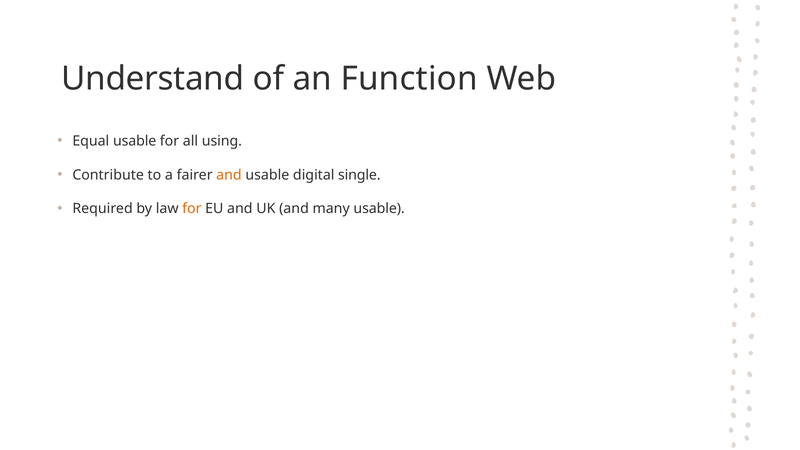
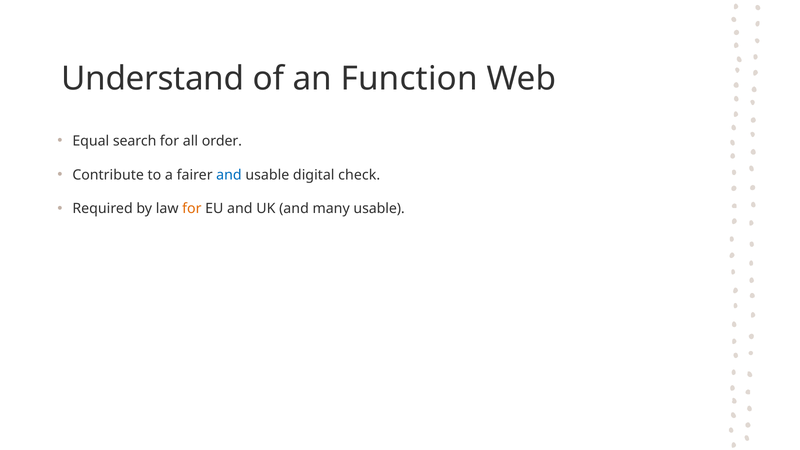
Equal usable: usable -> search (135, 141)
using: using -> order (222, 141)
and colour: orange -> blue (229, 175)
single: single -> check (359, 175)
